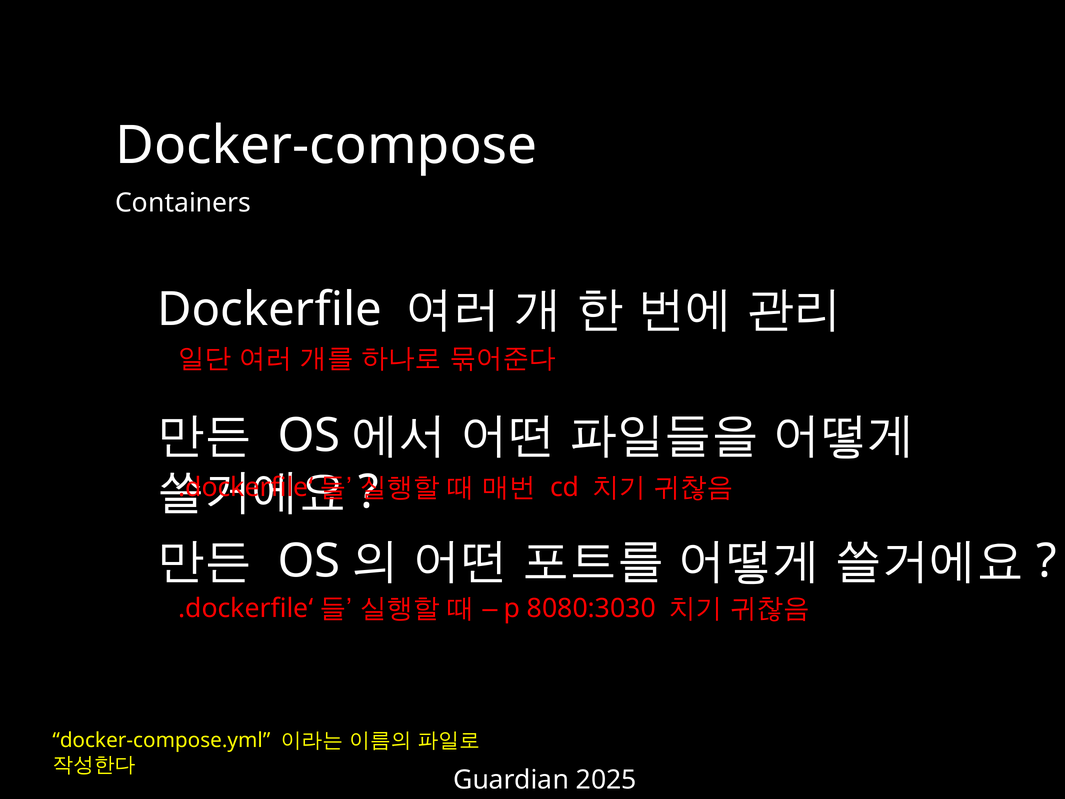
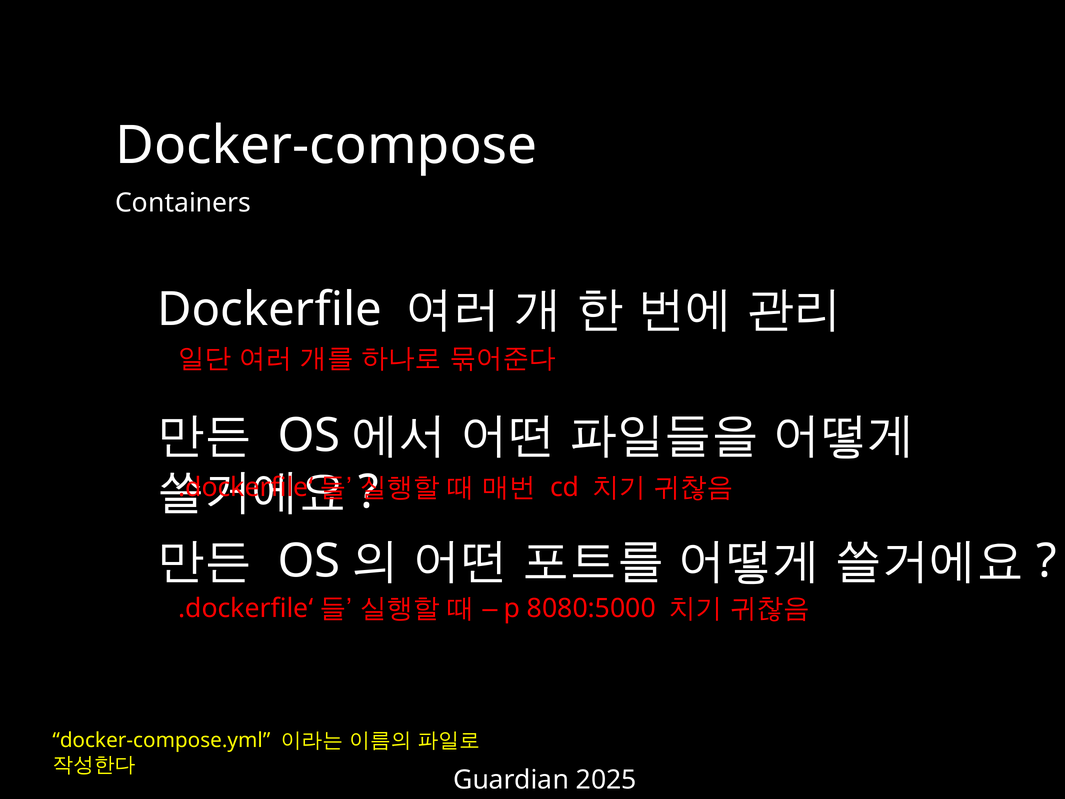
8080:3030: 8080:3030 -> 8080:5000 (591, 608)
